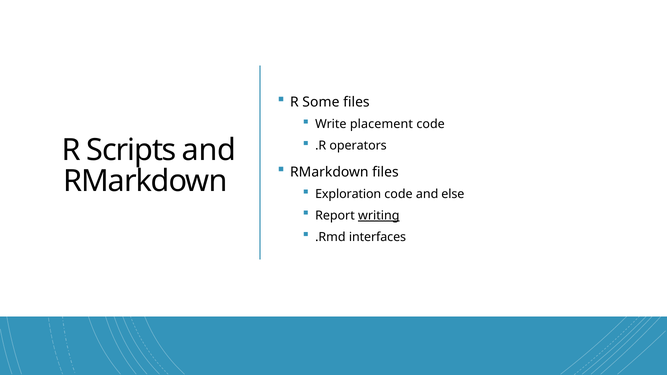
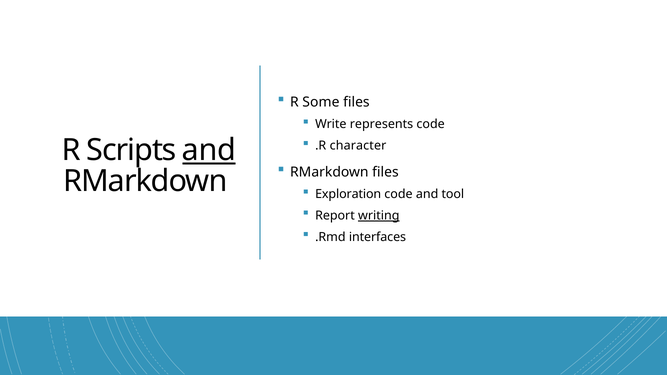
placement: placement -> represents (381, 124)
operators: operators -> character (358, 146)
and underline: none -> present (209, 150)
else: else -> tool (453, 194)
